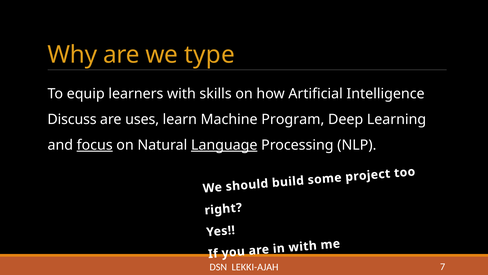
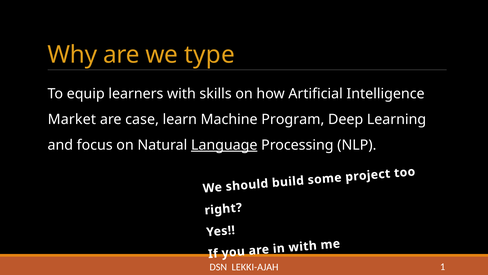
Discuss: Discuss -> Market (72, 119)
uses: uses -> case (142, 119)
focus underline: present -> none (95, 145)
7: 7 -> 1 (443, 266)
